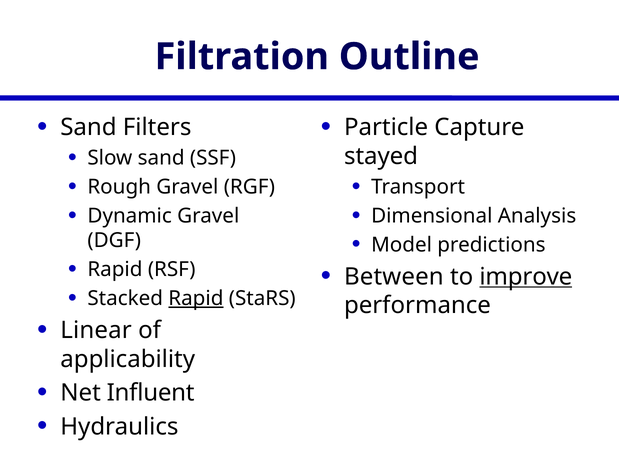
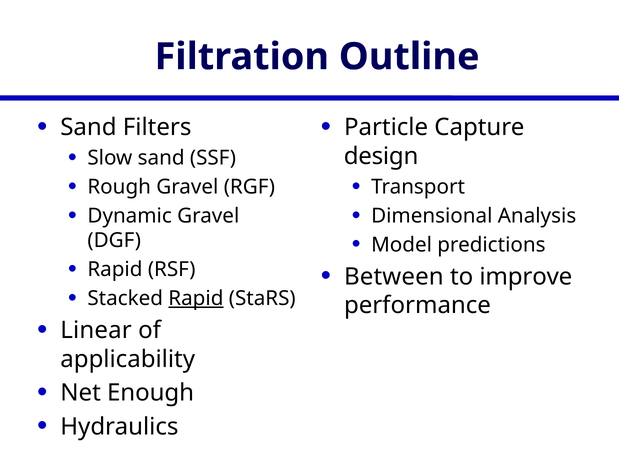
stayed: stayed -> design (381, 156)
improve underline: present -> none (526, 277)
Influent: Influent -> Enough (151, 393)
